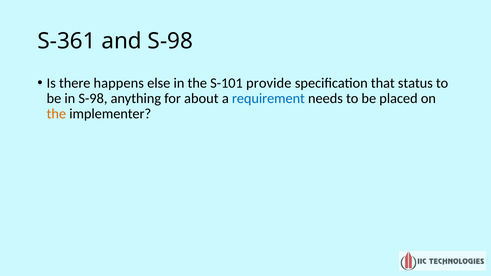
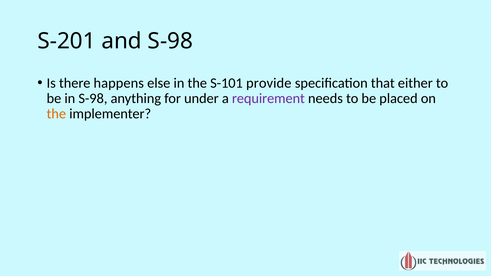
S-361: S-361 -> S-201 (67, 41)
status: status -> either (415, 83)
about: about -> under (201, 98)
requirement colour: blue -> purple (268, 98)
